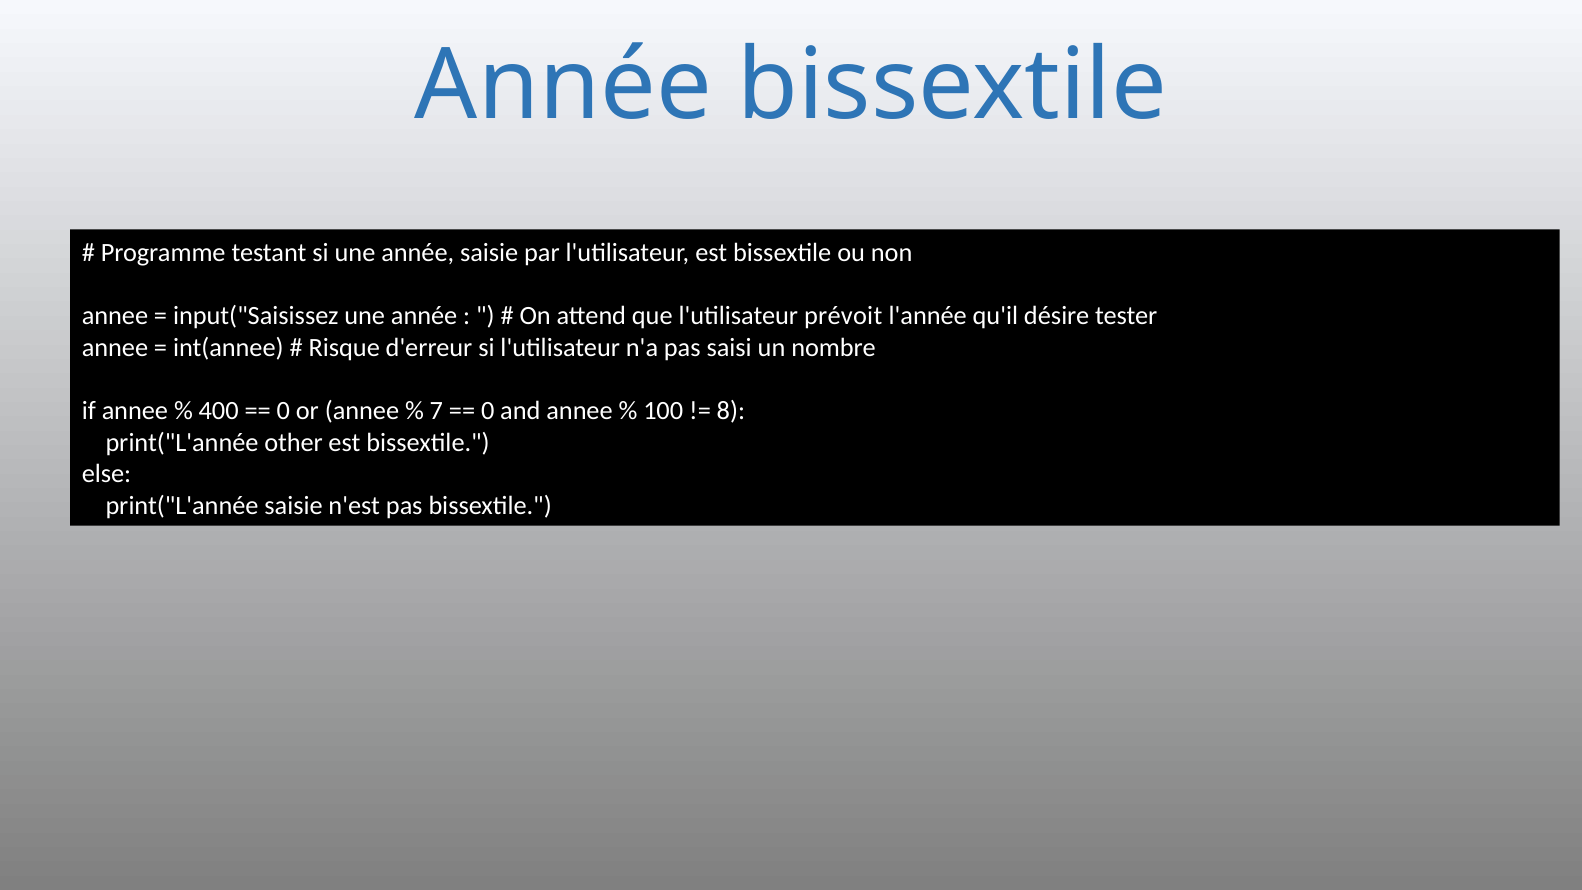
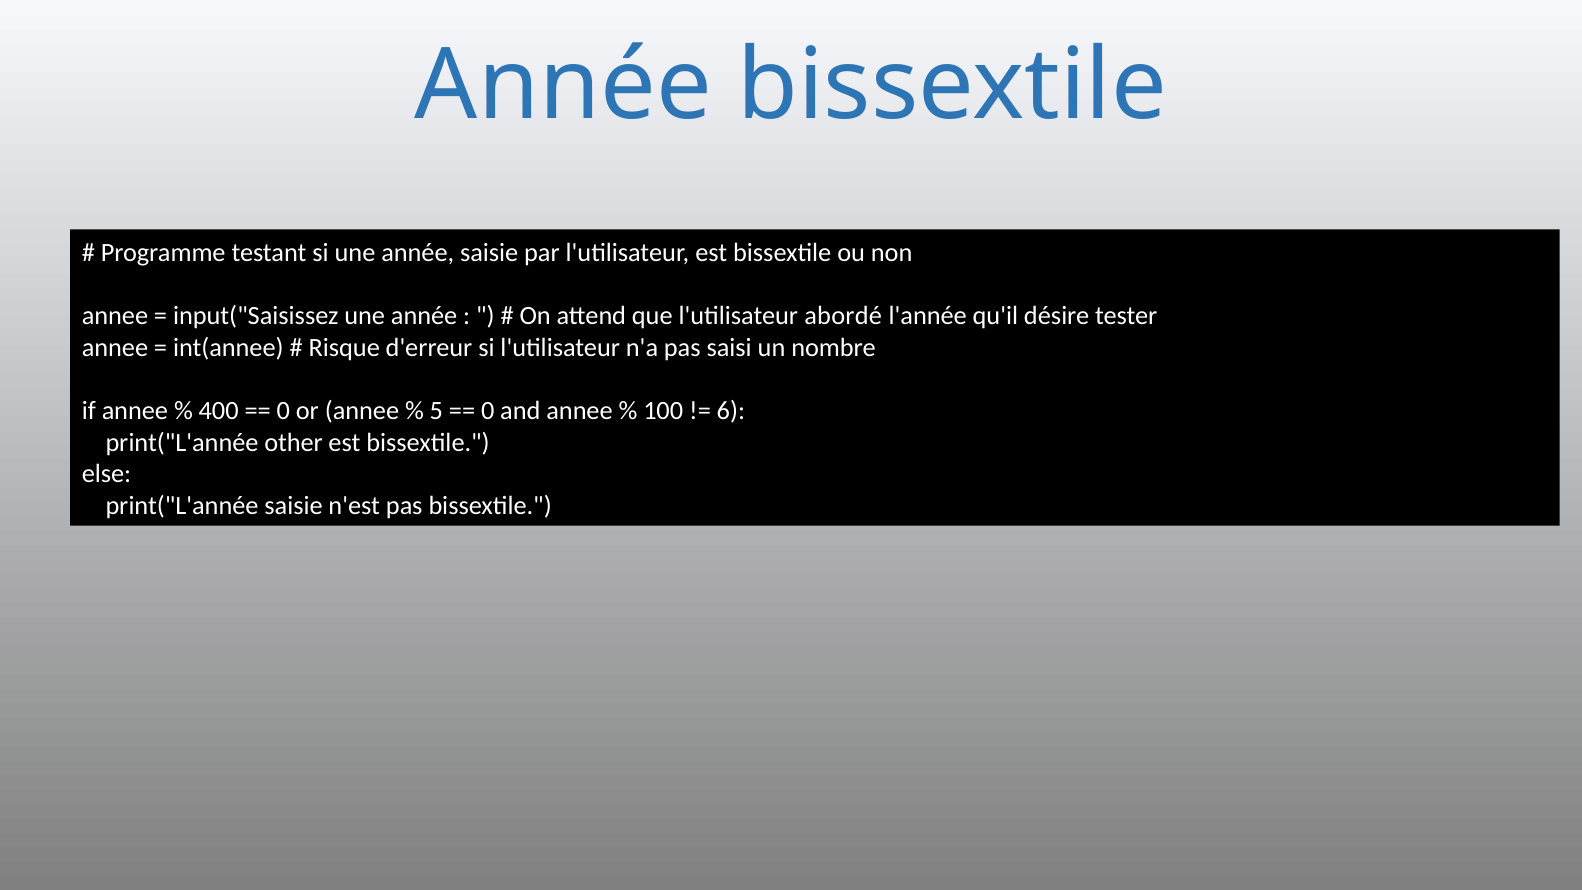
prévoit: prévoit -> abordé (843, 316)
7: 7 -> 5 (436, 411)
8: 8 -> 6 (731, 411)
